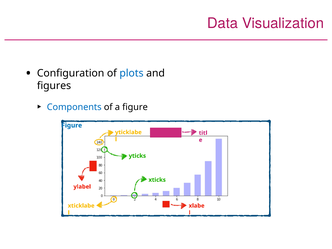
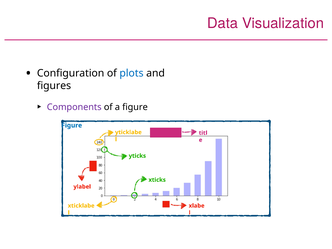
Components colour: blue -> purple (74, 107)
